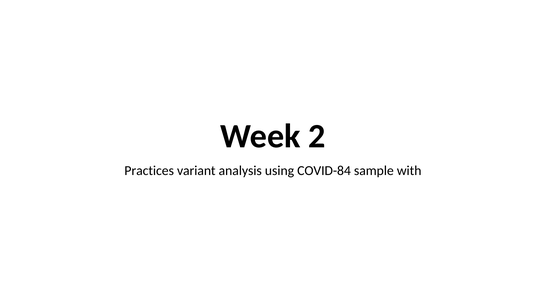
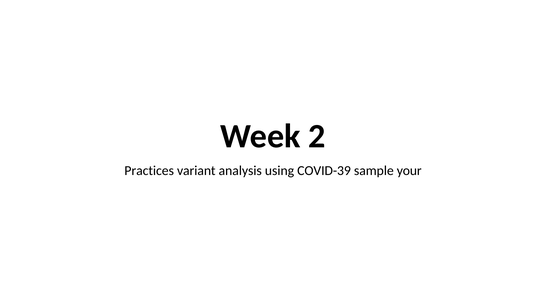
COVID-84: COVID-84 -> COVID-39 (324, 171)
with: with -> your (409, 171)
